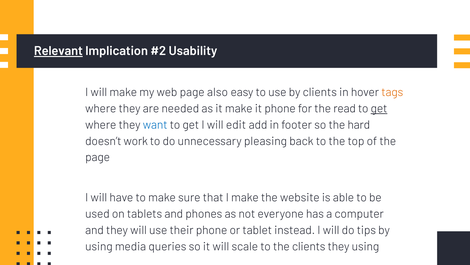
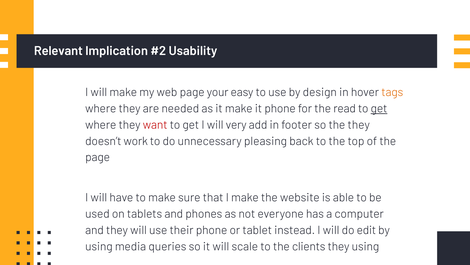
Relevant underline: present -> none (58, 51)
also: also -> your (218, 92)
by clients: clients -> design (320, 92)
want colour: blue -> red (155, 125)
edit: edit -> very (236, 125)
the hard: hard -> they (359, 125)
tips: tips -> edit (366, 230)
